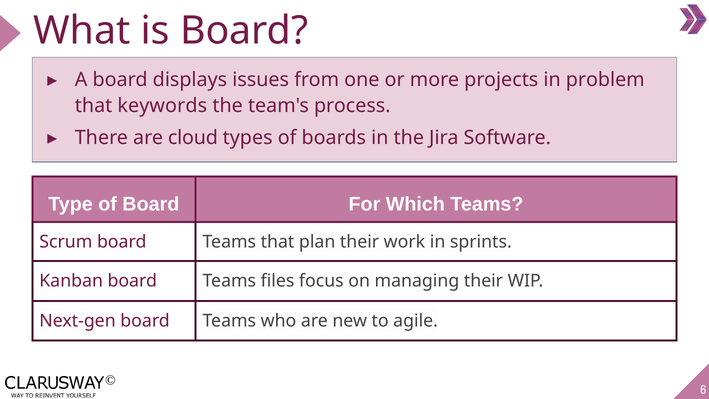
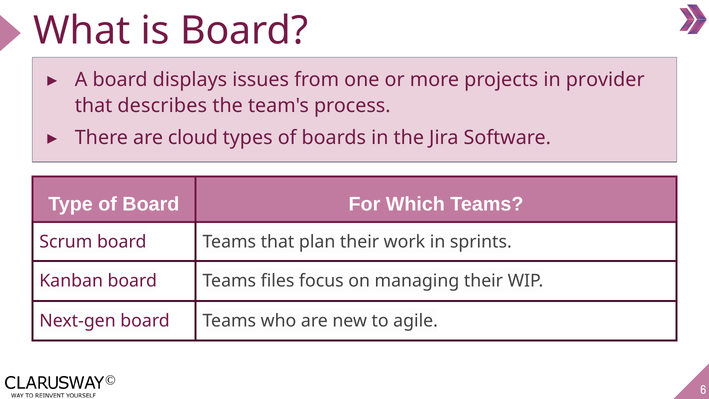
problem: problem -> provider (605, 80)
keywords: keywords -> describes (162, 106)
